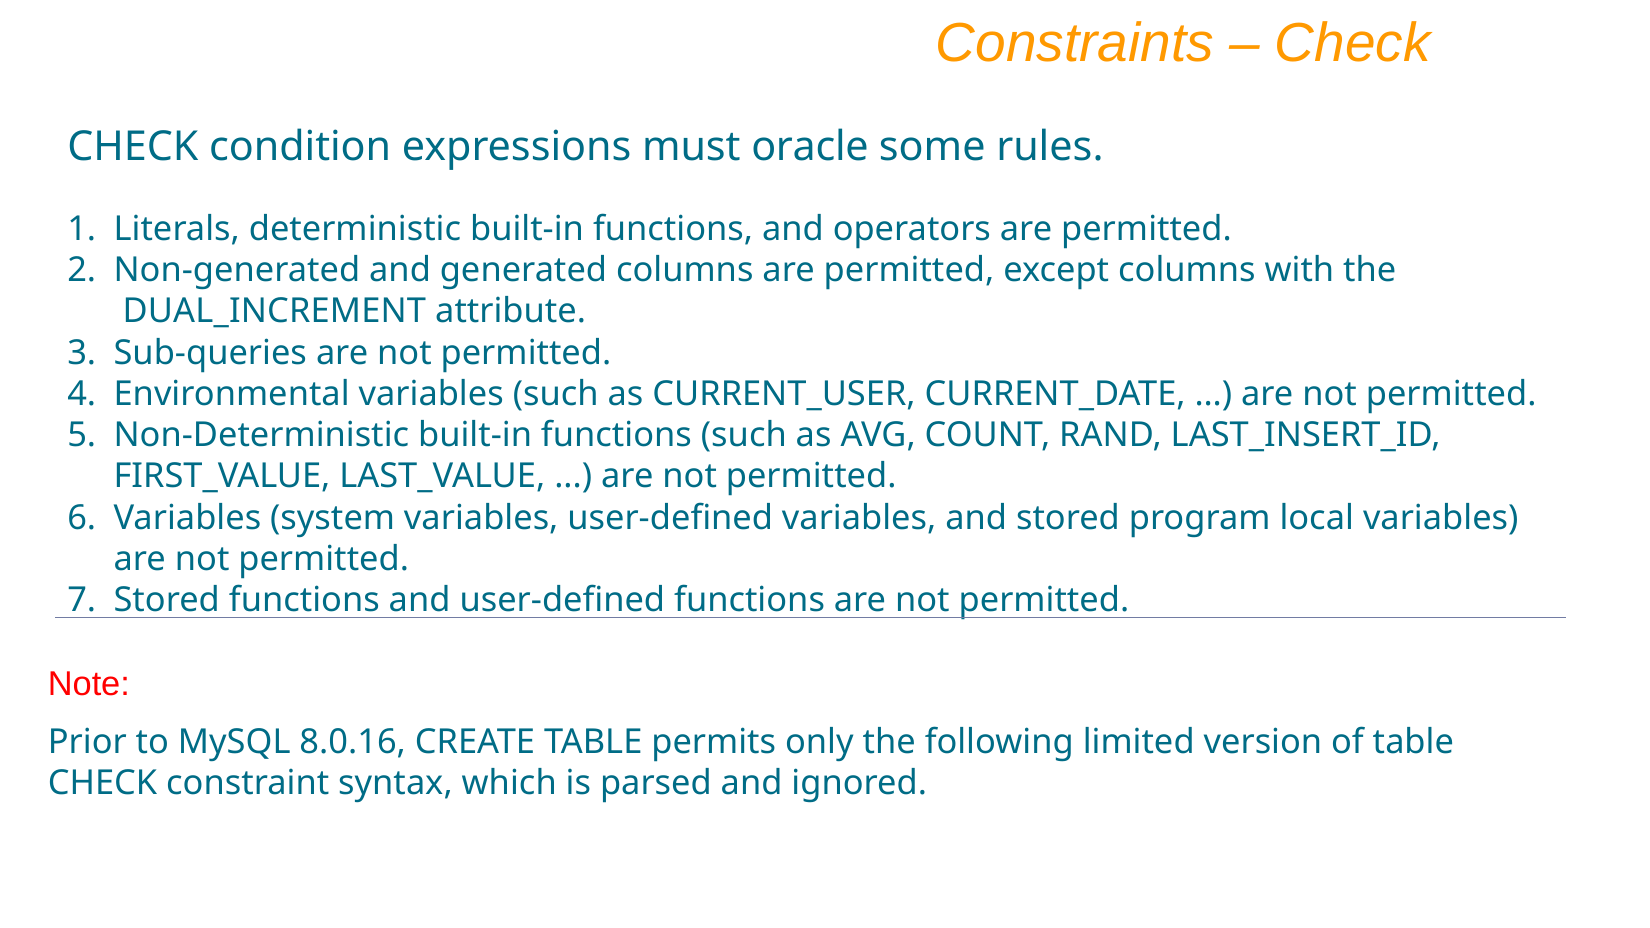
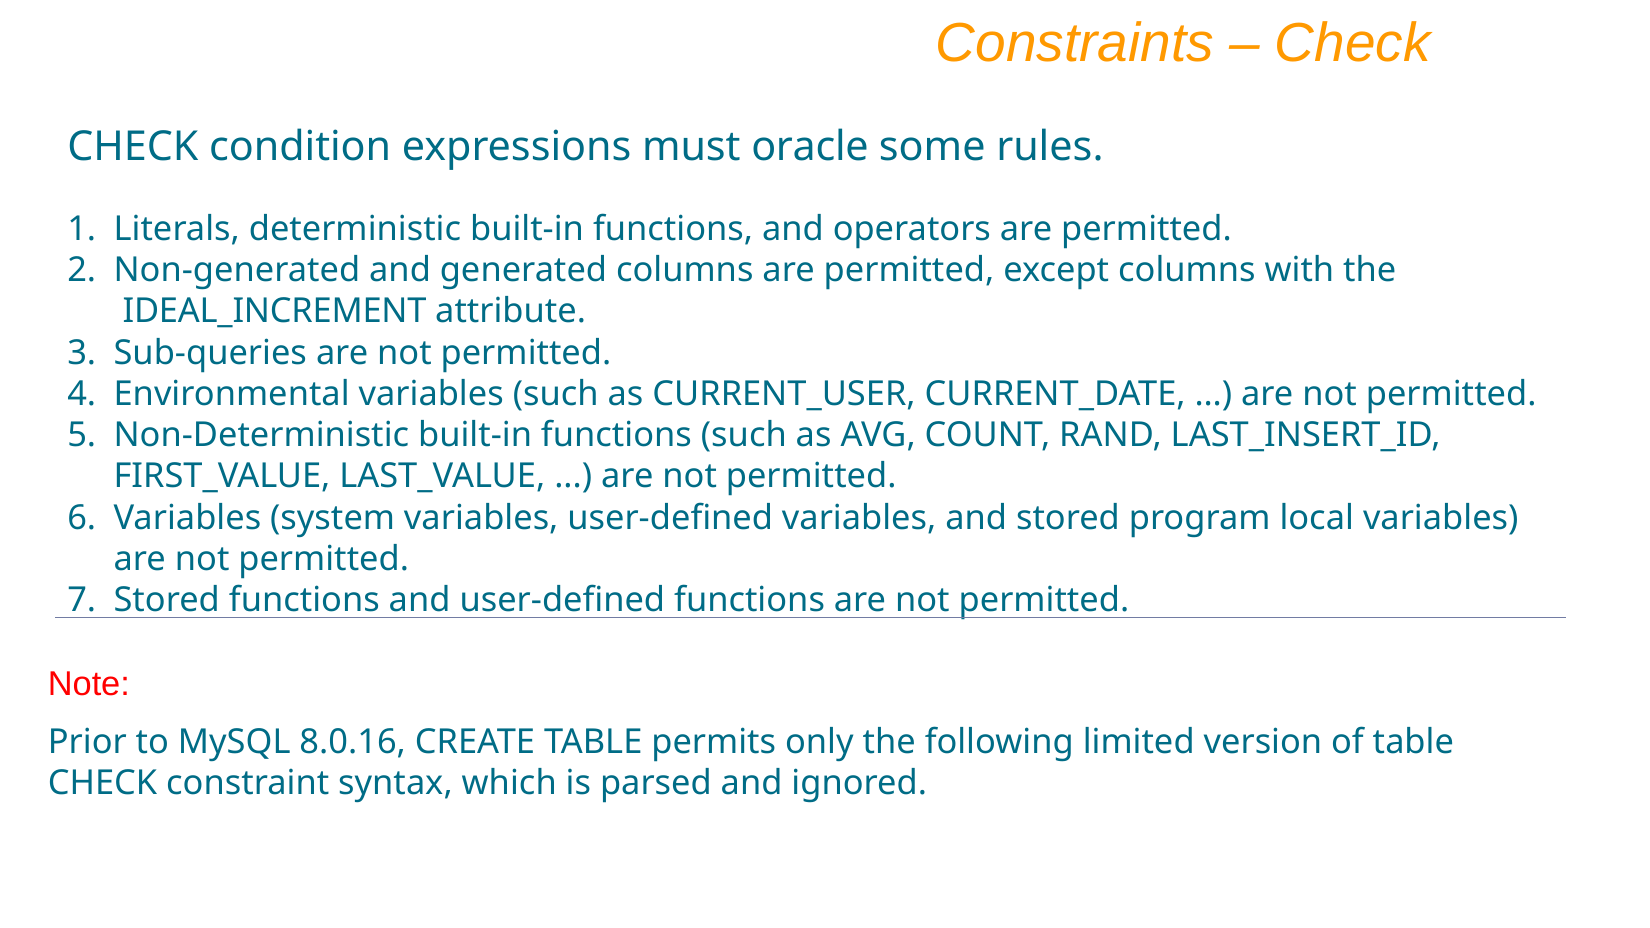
DUAL_INCREMENT: DUAL_INCREMENT -> IDEAL_INCREMENT (275, 311)
